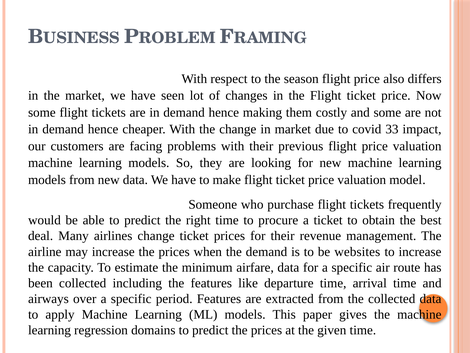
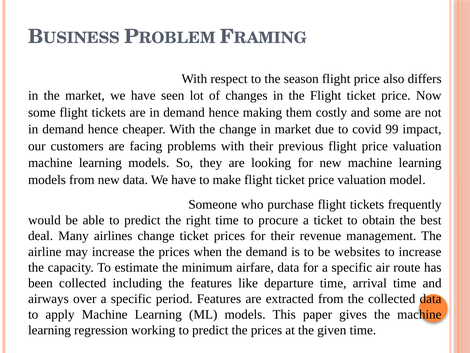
33: 33 -> 99 (392, 129)
domains: domains -> working (153, 330)
